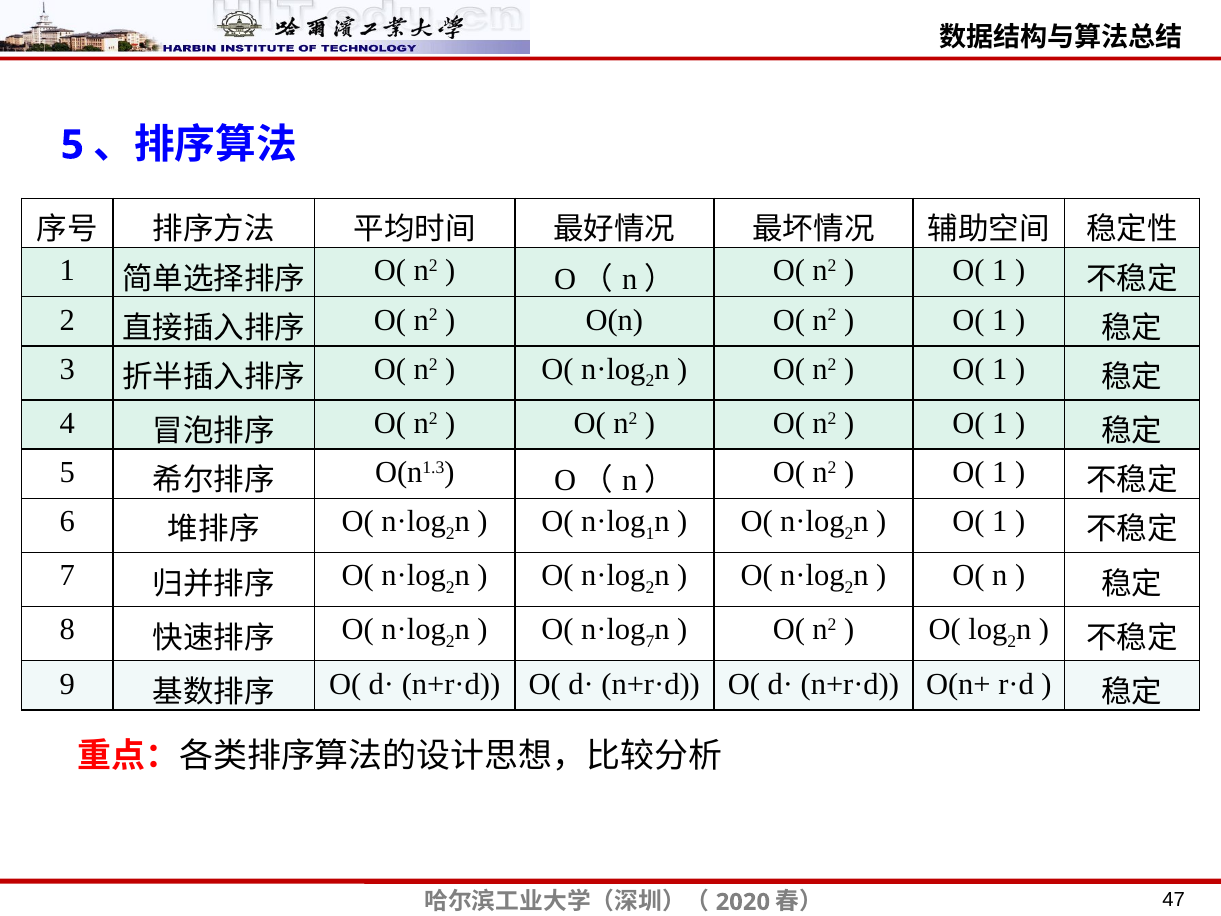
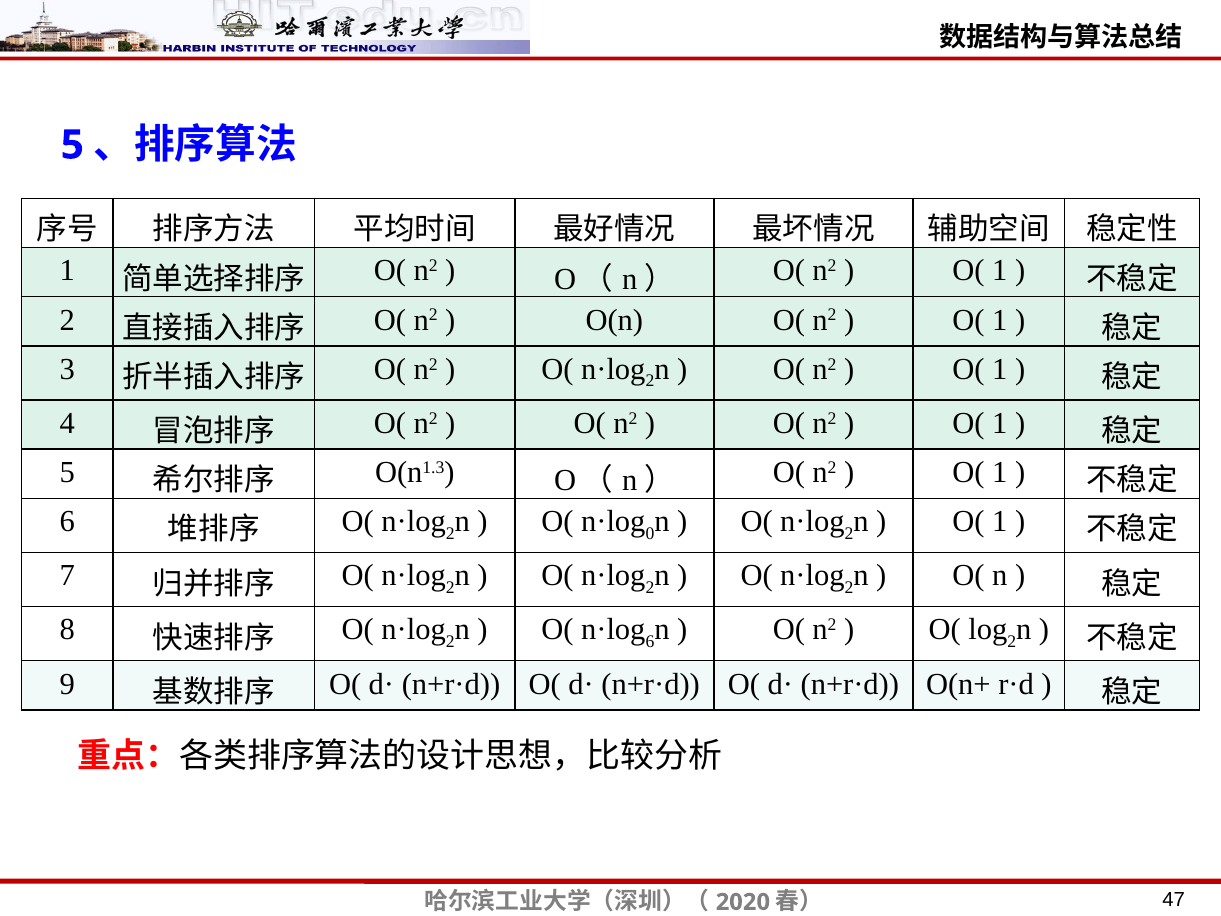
1: 1 -> 0 (650, 533)
7: 7 -> 6 (650, 642)
